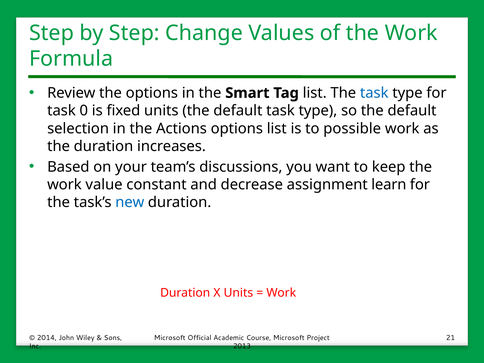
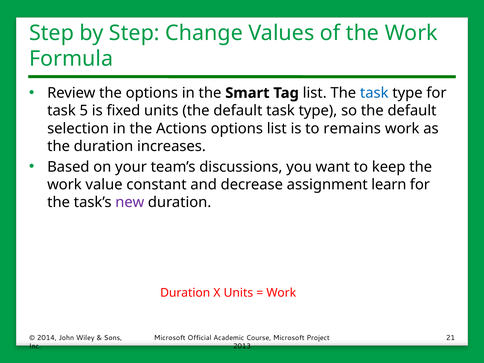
0: 0 -> 5 (84, 111)
possible: possible -> remains (352, 128)
new colour: blue -> purple (130, 202)
